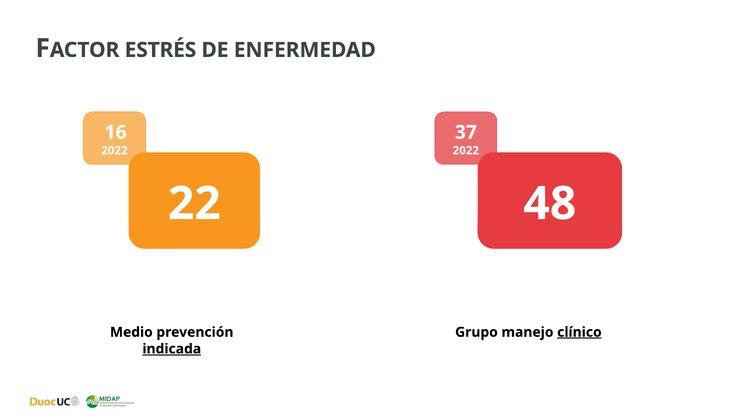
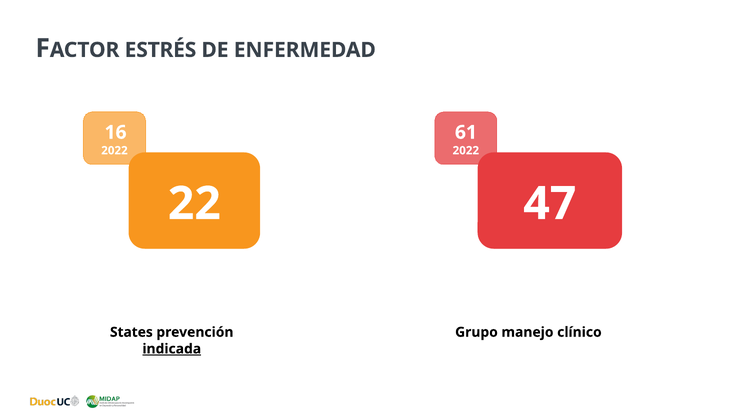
37: 37 -> 61 (466, 133)
48: 48 -> 47 (550, 204)
Medio: Medio -> States (131, 332)
clínico underline: present -> none (579, 332)
